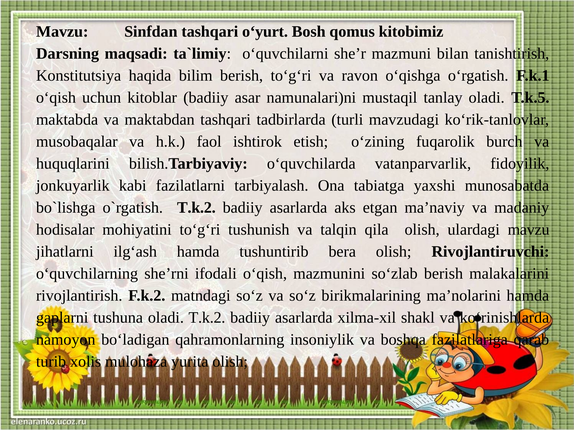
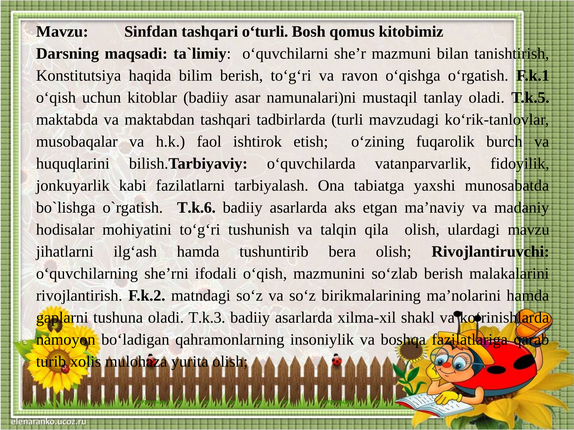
o‘yurt: o‘yurt -> o‘turli (265, 32)
T.k.2: T.k.2 -> T.k.6 (196, 208)
oladi T.k.2: T.k.2 -> T.k.3 (207, 318)
